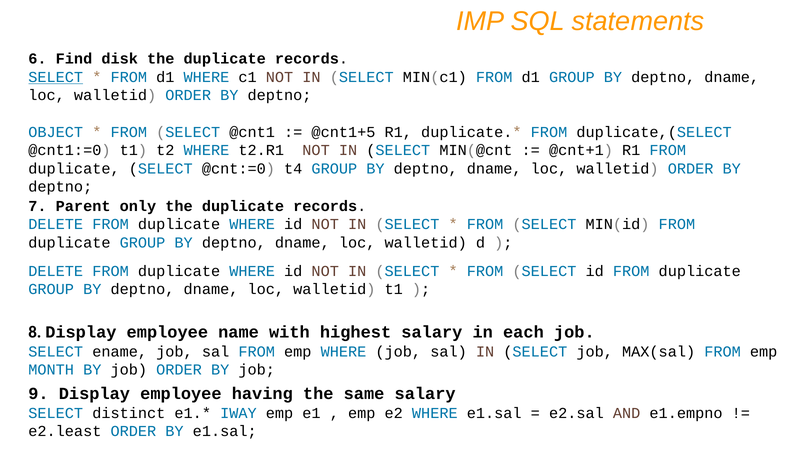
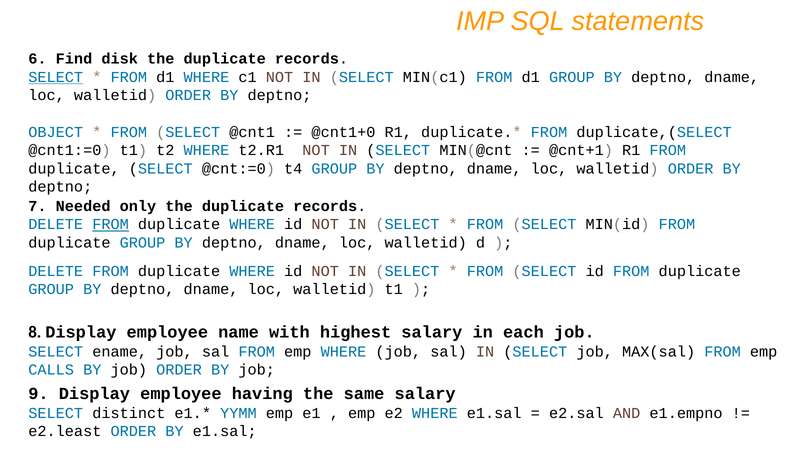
@cnt1+5: @cnt1+5 -> @cnt1+0 (343, 132)
Parent: Parent -> Needed (83, 206)
FROM underline: none -> present (111, 224)
MONTH: MONTH -> CALLS (51, 370)
IWAY: IWAY -> YYMM (238, 413)
